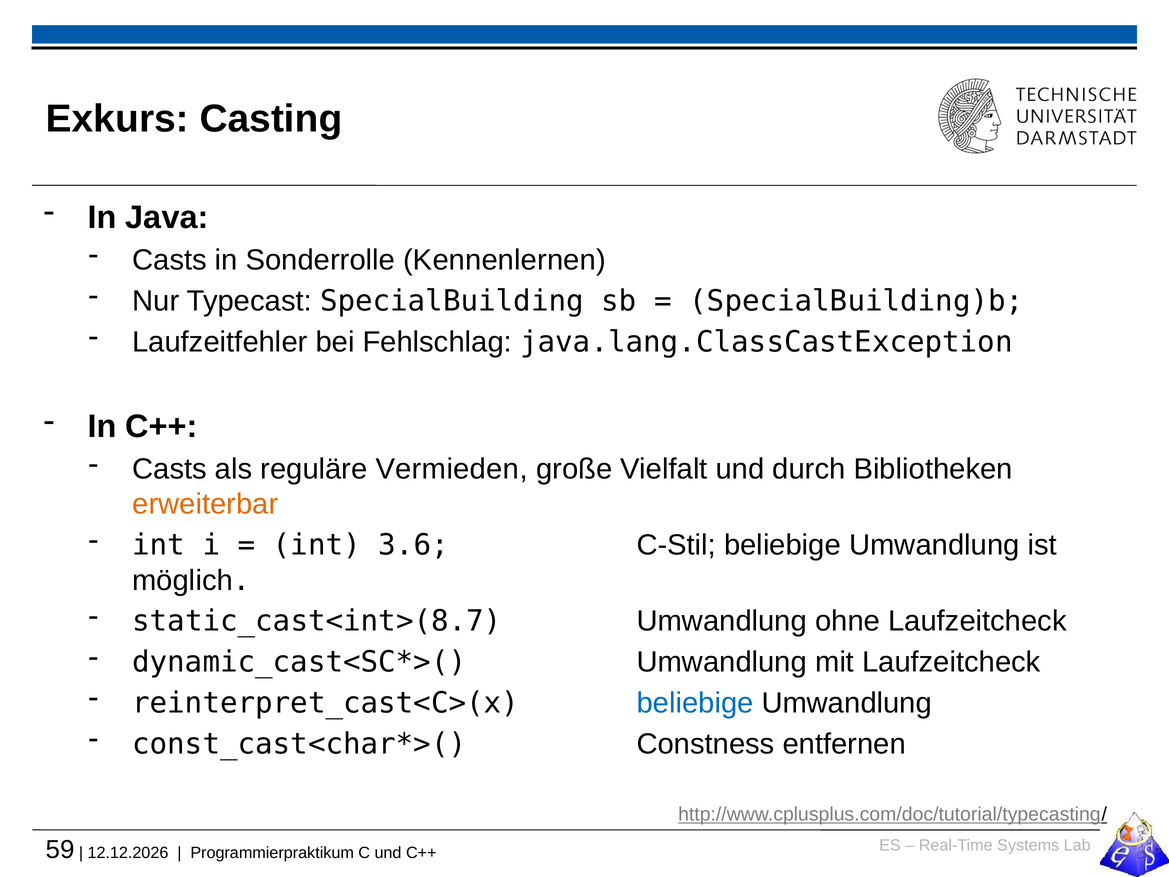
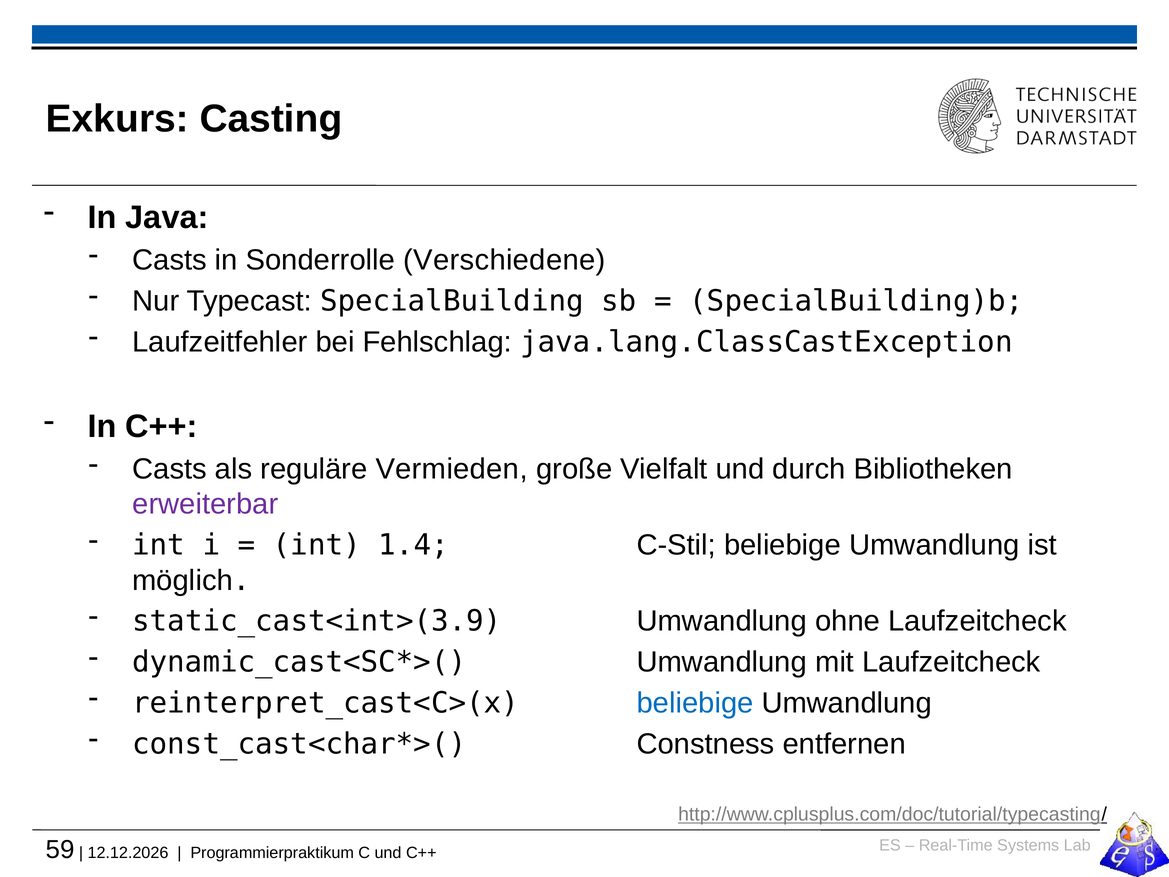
Kennenlernen: Kennenlernen -> Verschiedene (504, 260)
erweiterbar colour: orange -> purple (205, 504)
3.6: 3.6 -> 1.4 (414, 545)
static_cast<int>(8.7: static_cast<int>(8.7 -> static_cast<int>(3.9 (317, 621)
